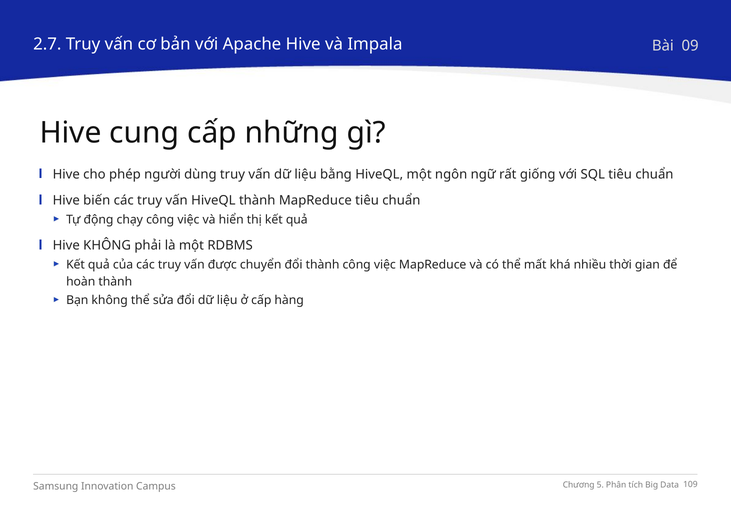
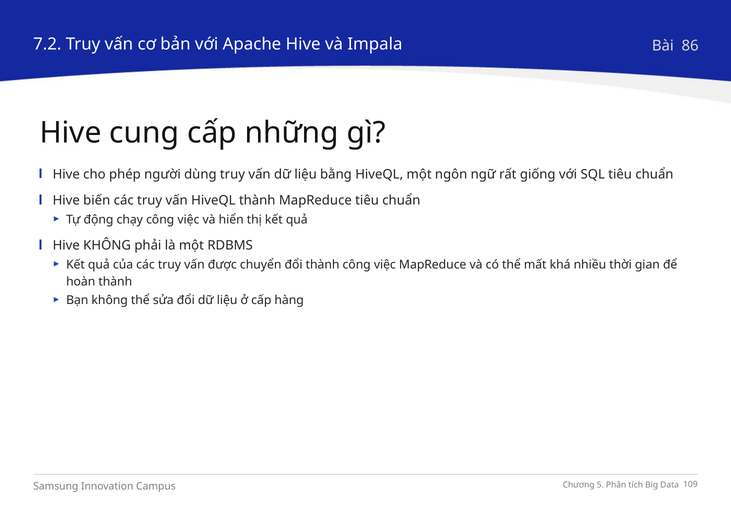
2.7: 2.7 -> 7.2 (47, 44)
09: 09 -> 86 (690, 46)
